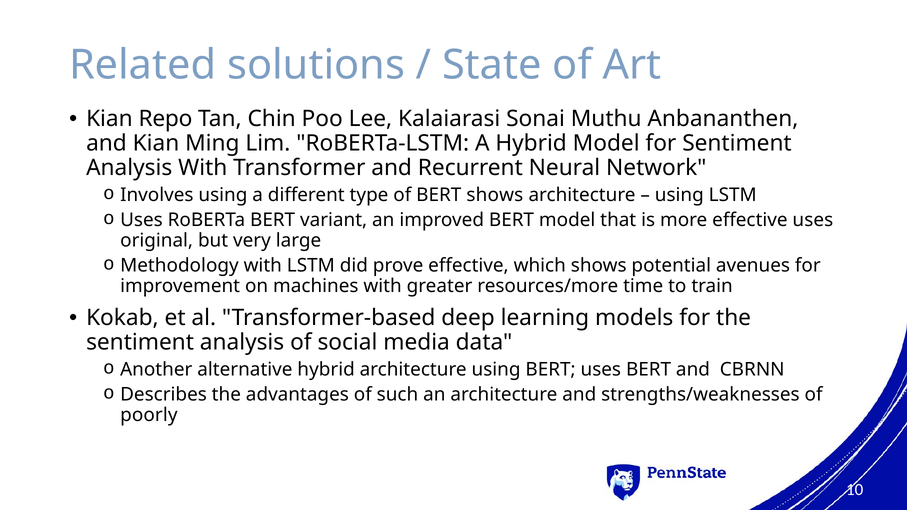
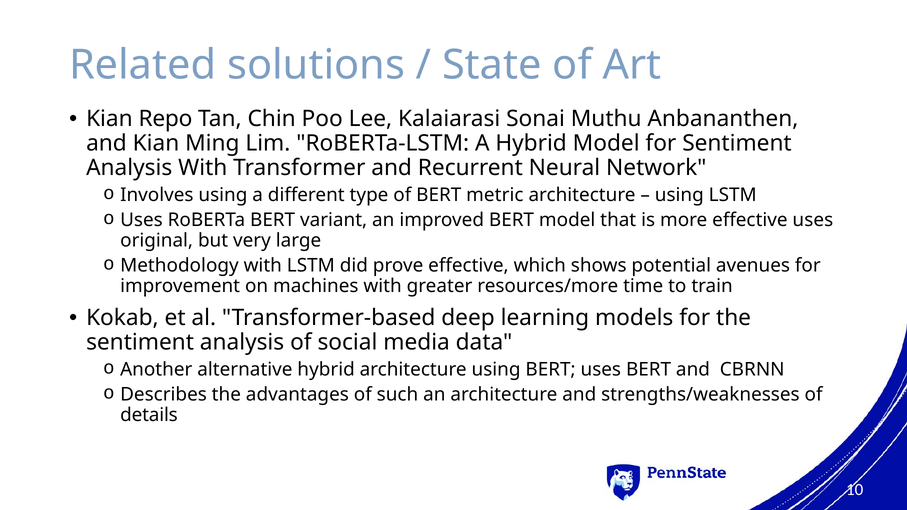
BERT shows: shows -> metric (495, 195)
poorly: poorly -> details (149, 415)
